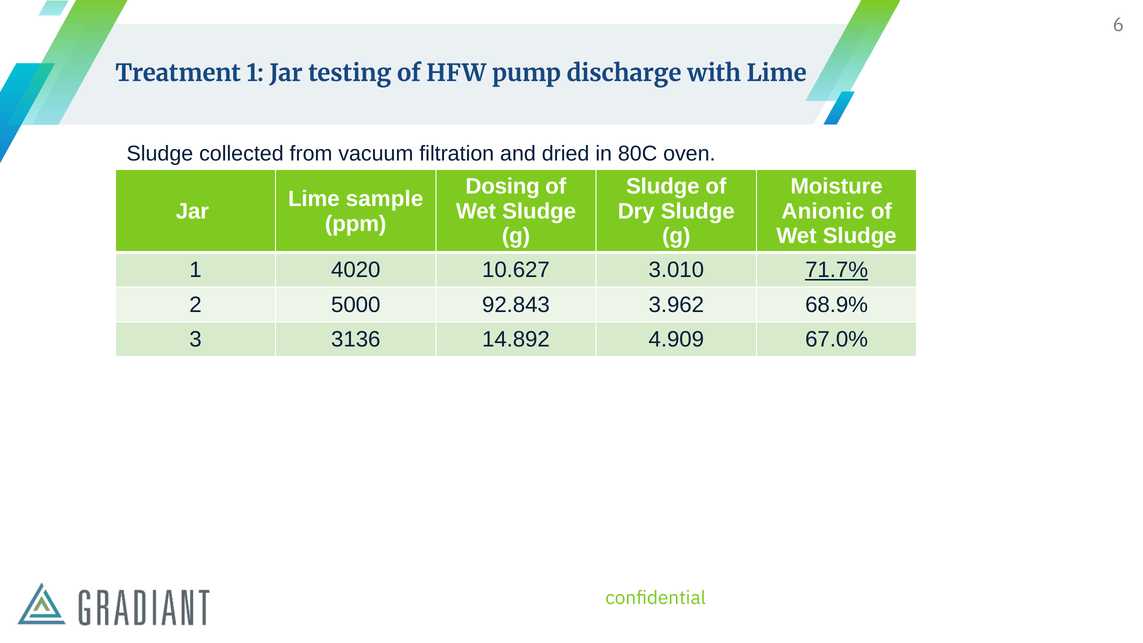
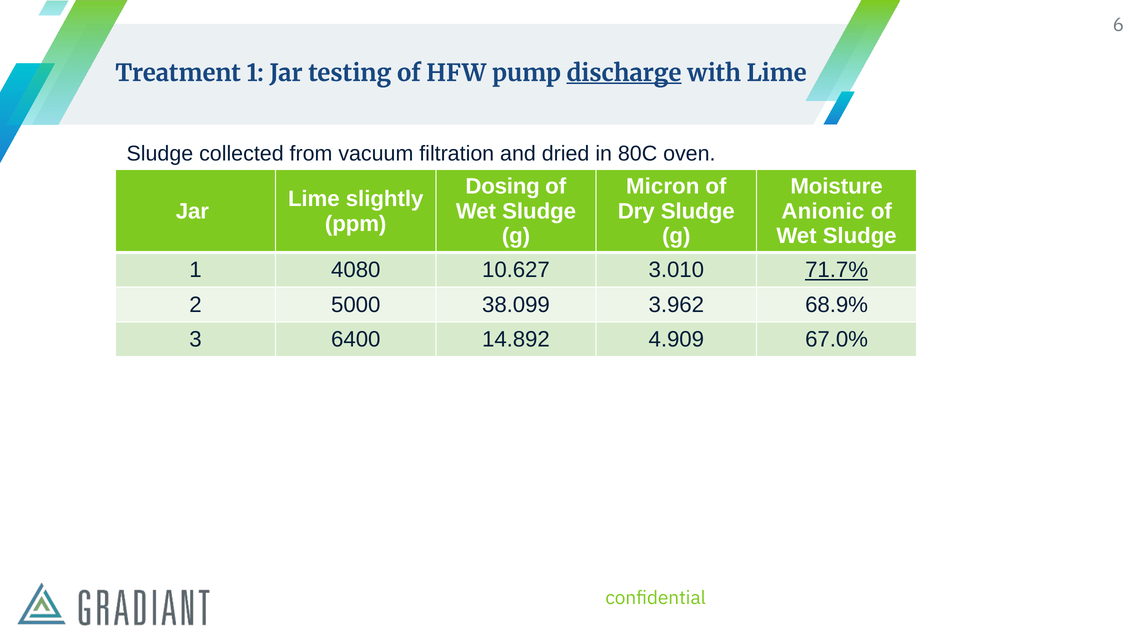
discharge underline: none -> present (624, 73)
Sludge: Sludge -> Micron (663, 187)
sample: sample -> slightly (385, 199)
4020: 4020 -> 4080 (356, 270)
92.843: 92.843 -> 38.099 (516, 305)
3136: 3136 -> 6400 (356, 340)
